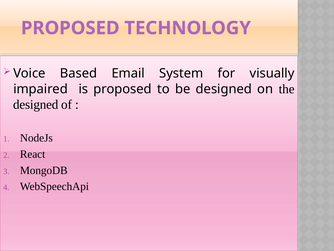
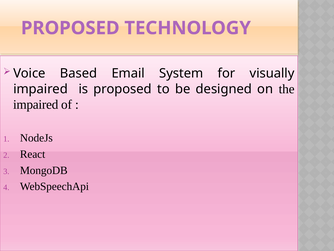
designed: designed -> impaired (36, 104)
